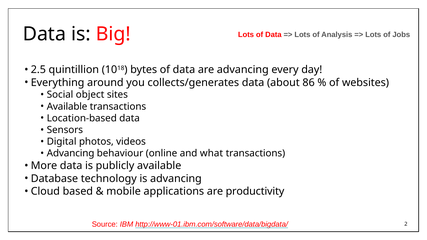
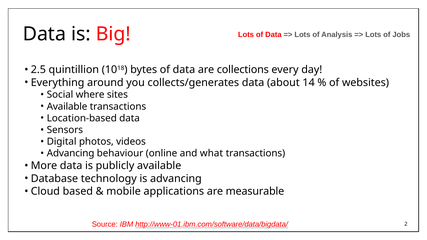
are advancing: advancing -> collections (243, 70)
86: 86 -> 14 (309, 83)
object: object -> where (90, 95)
productivity: productivity -> measurable (255, 191)
